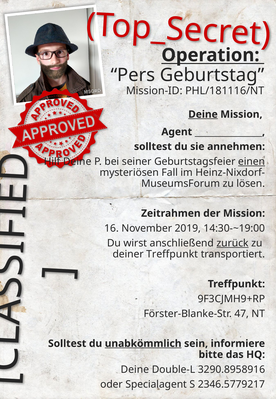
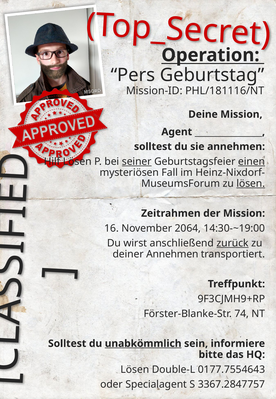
Deine underline: present -> none (203, 114)
Hilf Deine: Deine -> Lösen (77, 161)
seiner underline: none -> present (137, 161)
lösen underline: none -> present (251, 183)
2019: 2019 -> 2064 (188, 228)
deiner Treffpunkt: Treffpunkt -> Annehmen (172, 254)
47: 47 -> 74 (242, 313)
Deine: Deine -> Lösen (135, 369)
3290.8958916: 3290.8958916 -> 0177.7554643 (231, 369)
2346.5779217: 2346.5779217 -> 3367.2847757 (231, 384)
